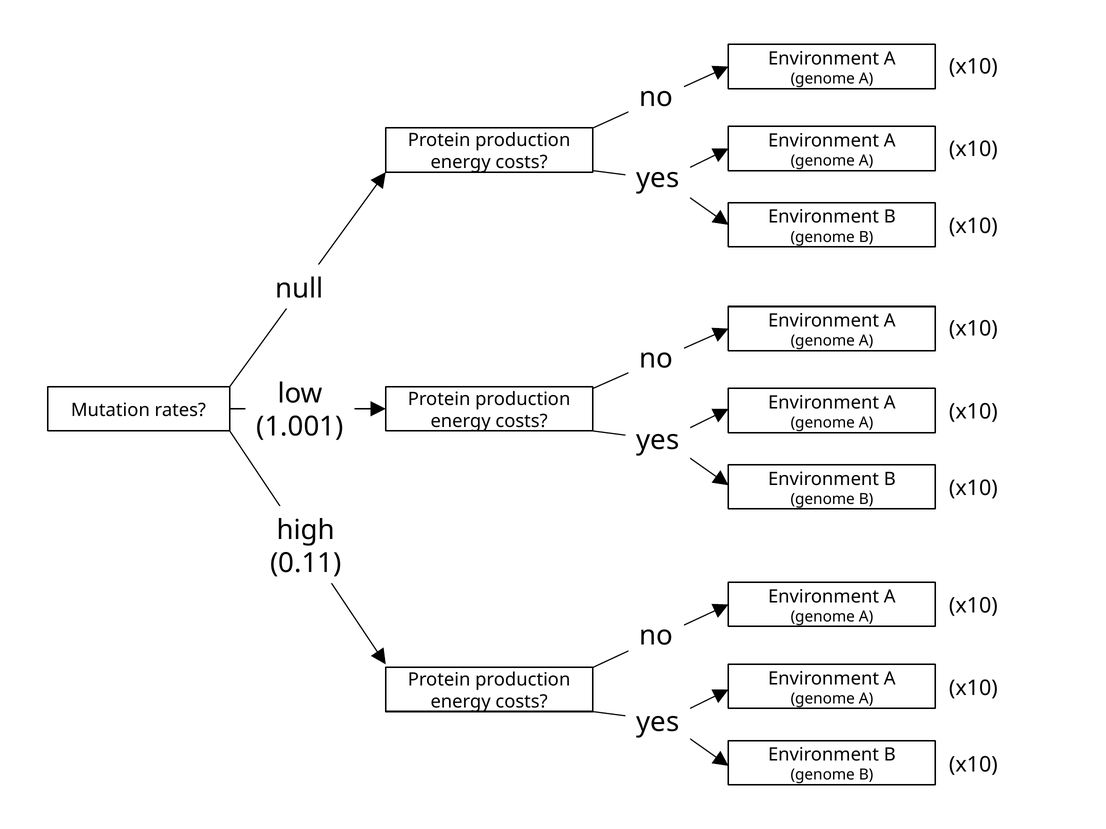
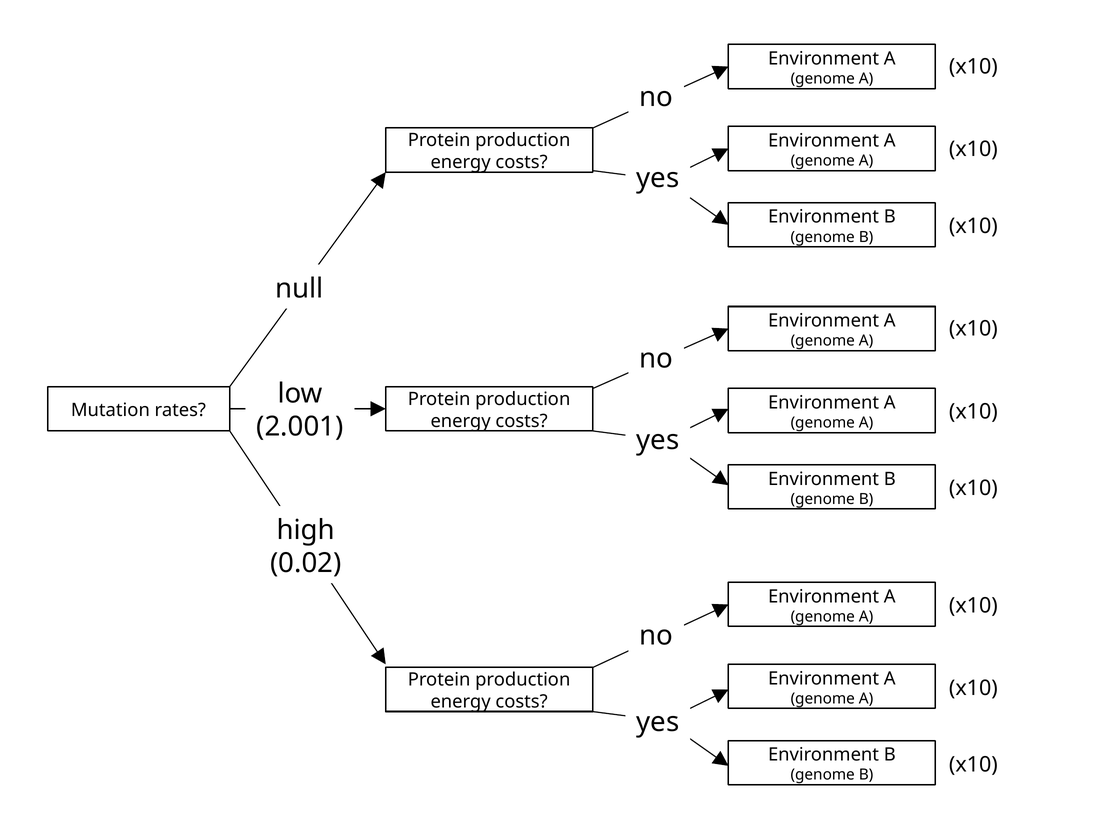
1.001: 1.001 -> 2.001 (300, 427)
0.11: 0.11 -> 0.02 (306, 563)
